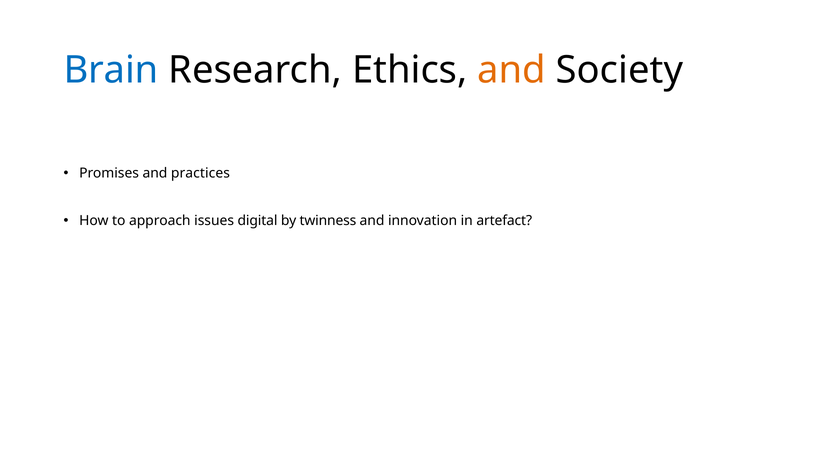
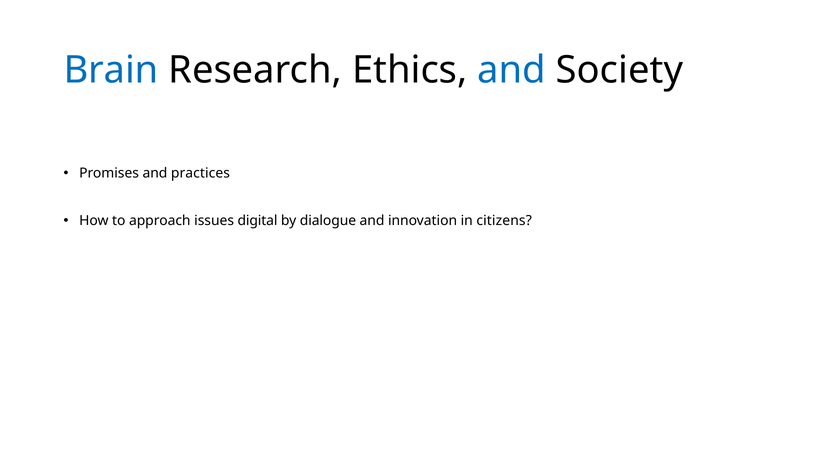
and colour: orange -> blue (512, 70)
twinness: twinness -> dialogue (328, 221)
artefact: artefact -> citizens (504, 221)
